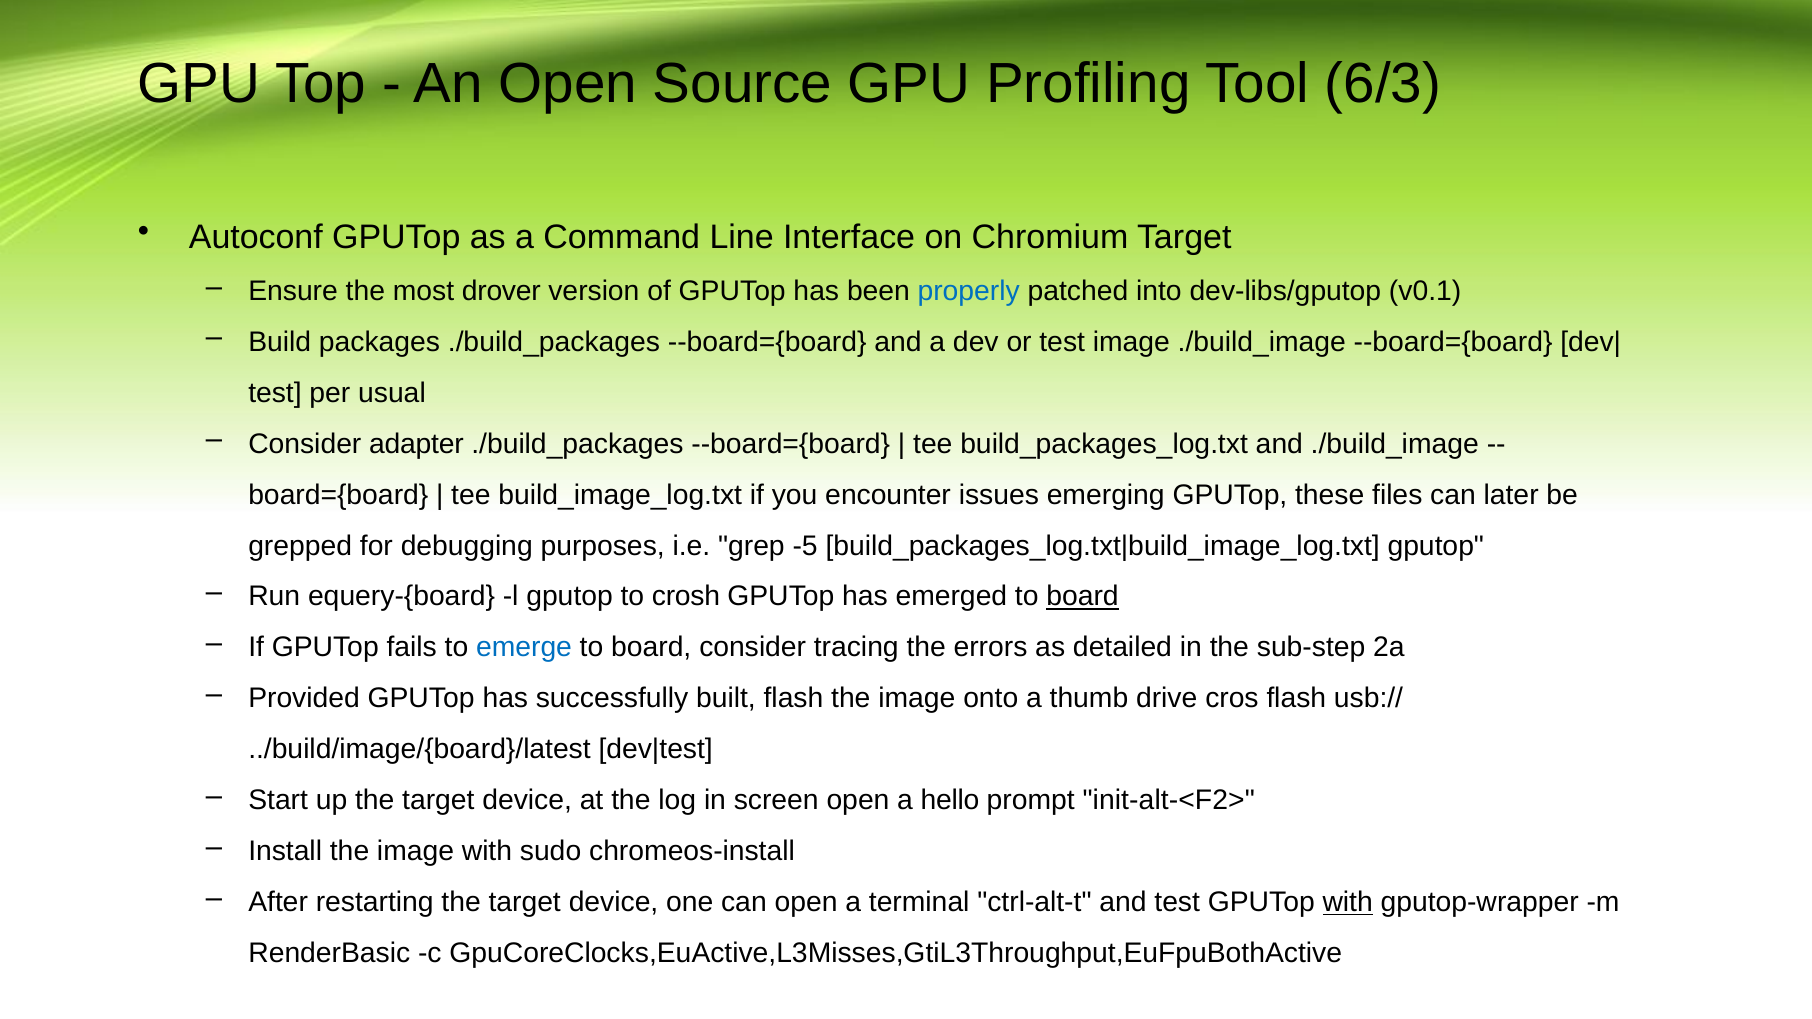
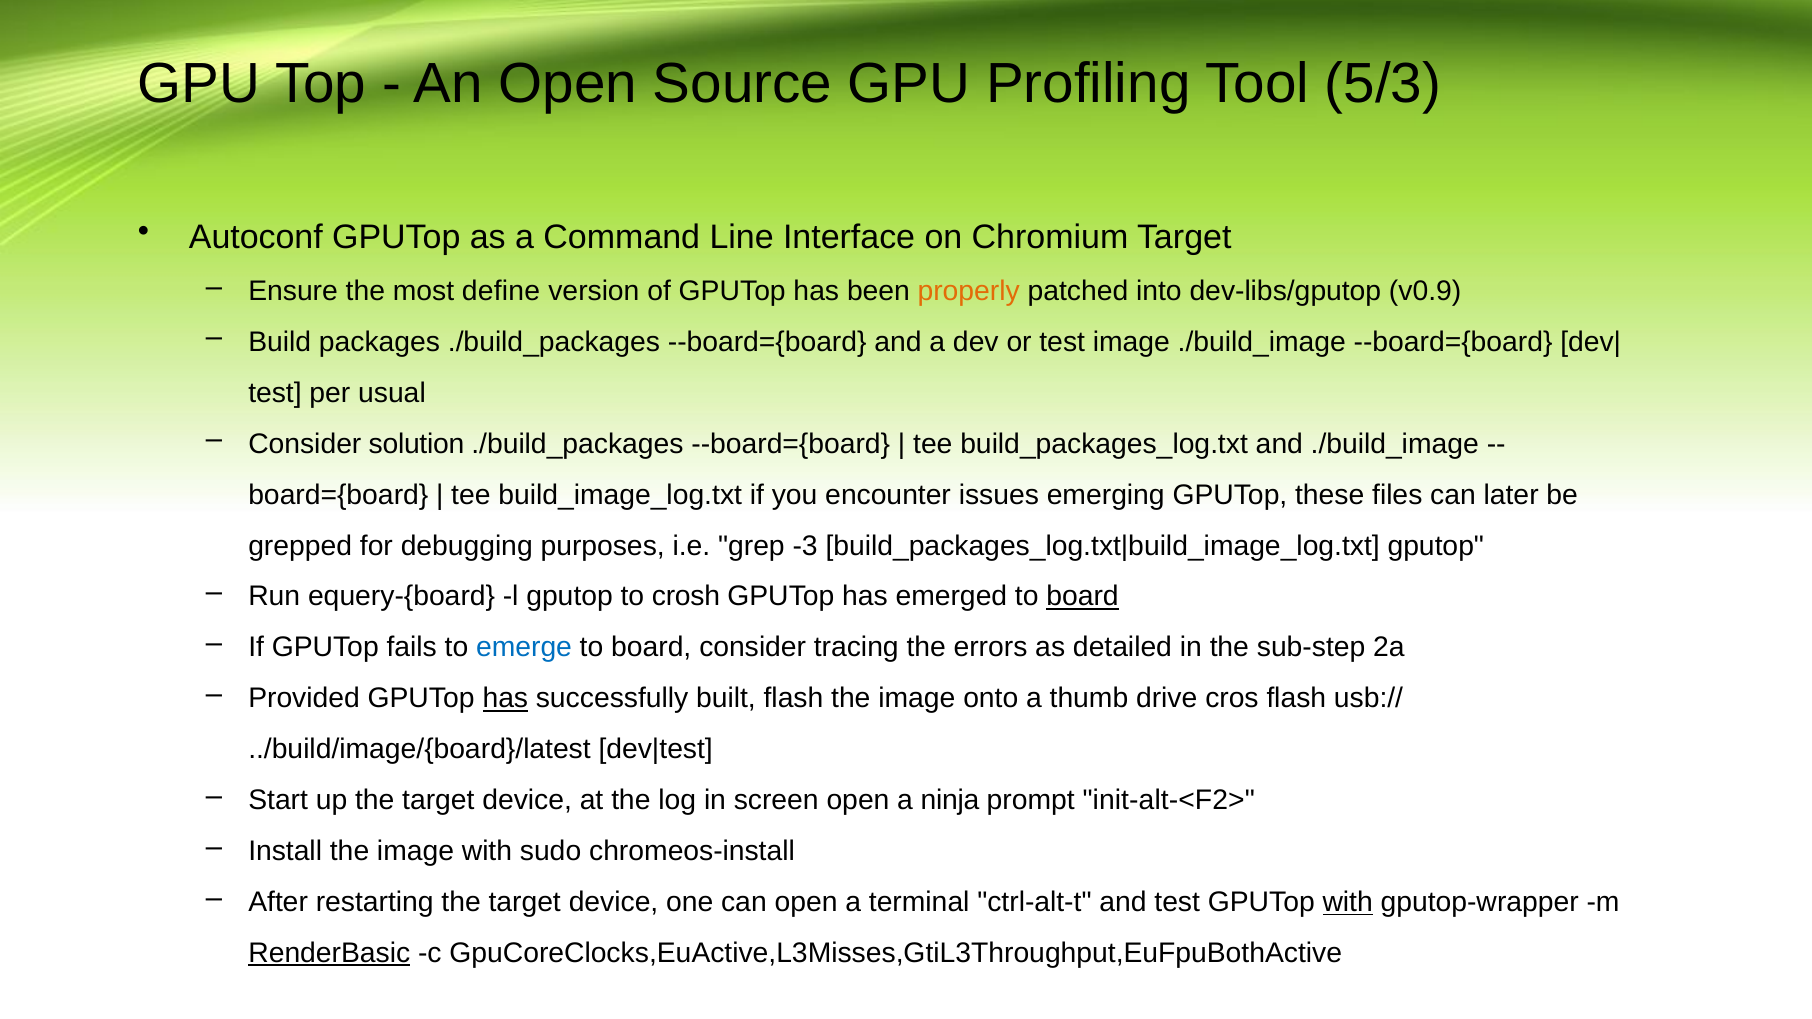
6/3: 6/3 -> 5/3 (1383, 84)
drover: drover -> define (501, 291)
properly colour: blue -> orange (969, 291)
v0.1: v0.1 -> v0.9 (1425, 291)
adapter: adapter -> solution (416, 444)
-5: -5 -> -3 (805, 546)
has underline: none -> present (505, 699)
hello: hello -> ninja (950, 801)
RenderBasic underline: none -> present (329, 953)
